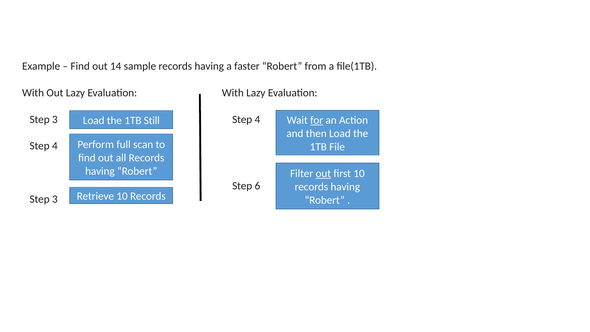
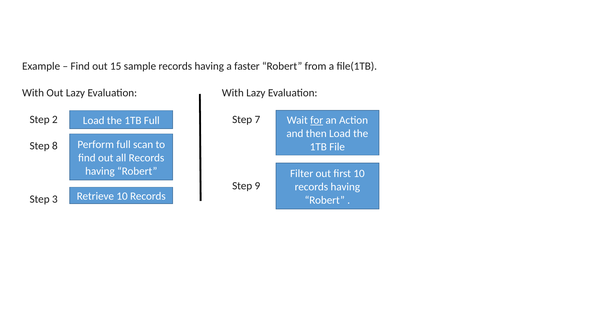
14: 14 -> 15 (116, 66)
3: 3 -> 2 (55, 119)
4: 4 -> 7 (257, 119)
1TB Still: Still -> Full (152, 120)
4: 4 -> 8 (55, 146)
out underline: present -> none (323, 173)
6: 6 -> 9 (257, 186)
